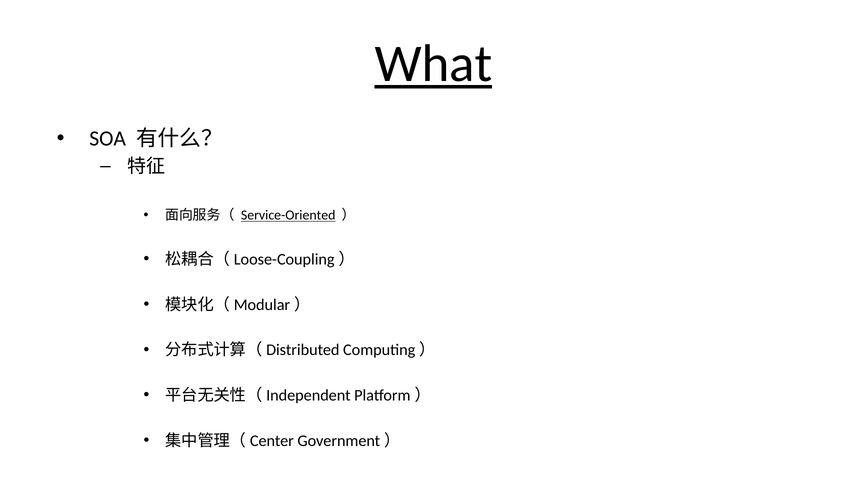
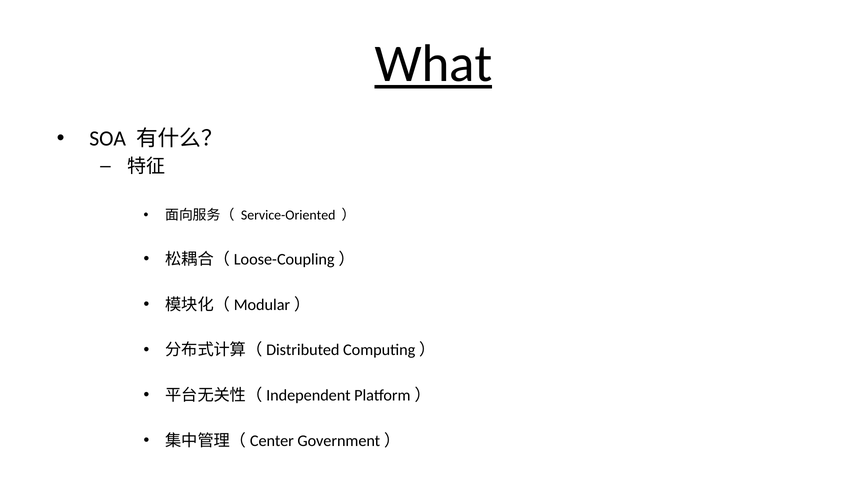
Service-Oriented underline: present -> none (288, 215)
